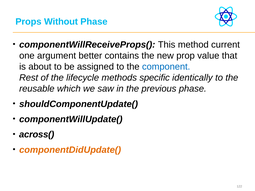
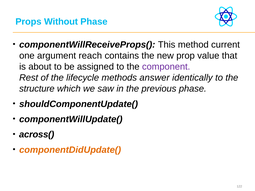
better: better -> reach (90, 56)
component colour: blue -> purple (166, 67)
specific: specific -> answer (155, 78)
reusable: reusable -> structure (37, 89)
